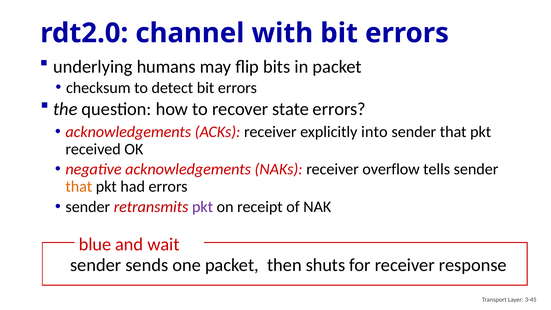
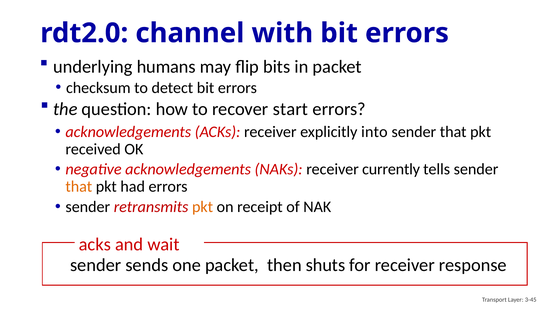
state: state -> start (290, 109)
overflow: overflow -> currently (391, 169)
pkt colour: purple -> orange (203, 207)
blue: blue -> acks (95, 244)
